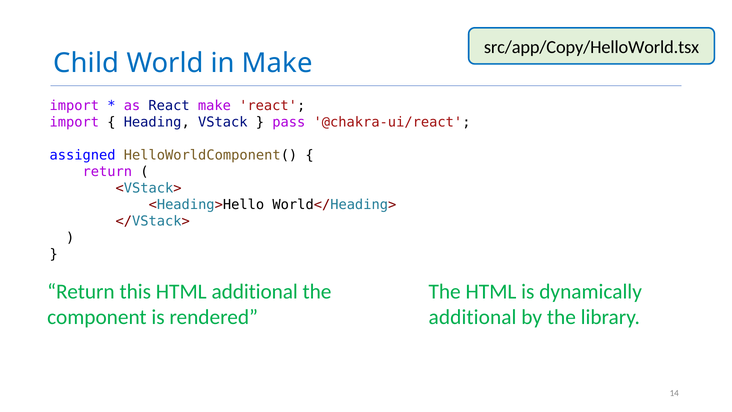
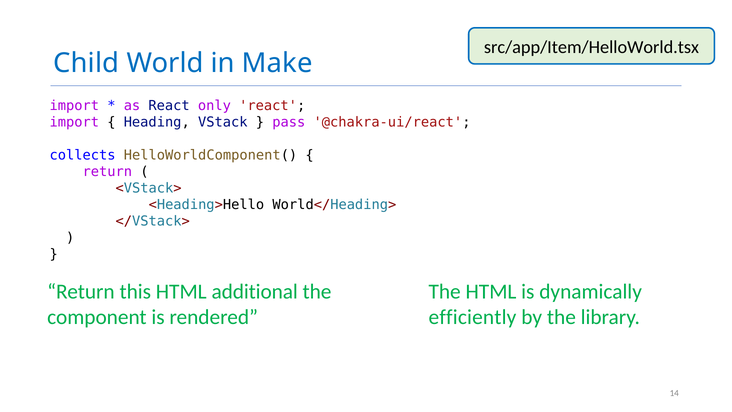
src/app/Copy/HelloWorld.tsx: src/app/Copy/HelloWorld.tsx -> src/app/Item/HelloWorld.tsx (591, 47)
React make: make -> only (214, 106)
assigned: assigned -> collects (83, 155)
additional: additional -> efficiently (473, 317)
